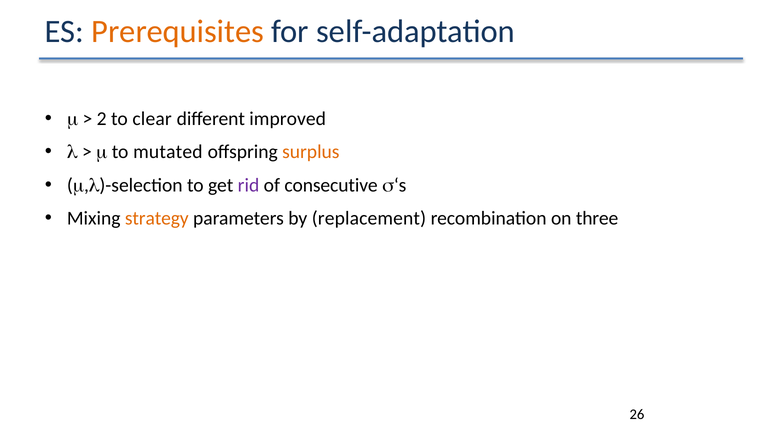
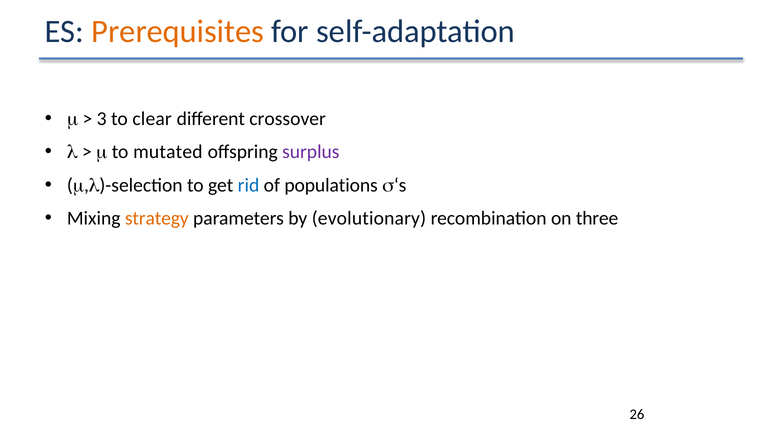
2: 2 -> 3 (102, 119)
improved: improved -> crossover (288, 119)
surplus colour: orange -> purple (311, 152)
rid colour: purple -> blue (248, 185)
consecutive: consecutive -> populations (331, 185)
replacement: replacement -> evolutionary (369, 218)
